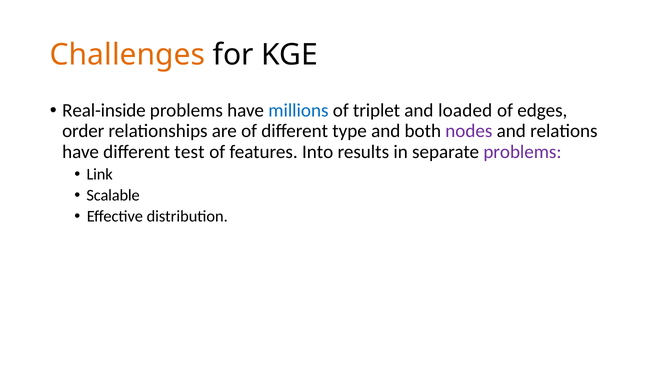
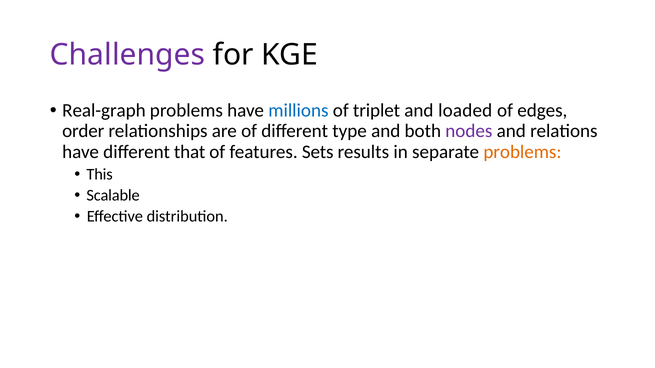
Challenges colour: orange -> purple (127, 55)
Real-inside: Real-inside -> Real-graph (104, 111)
test: test -> that (190, 152)
Into: Into -> Sets (318, 152)
problems colour: purple -> orange (522, 152)
Link: Link -> This (100, 174)
